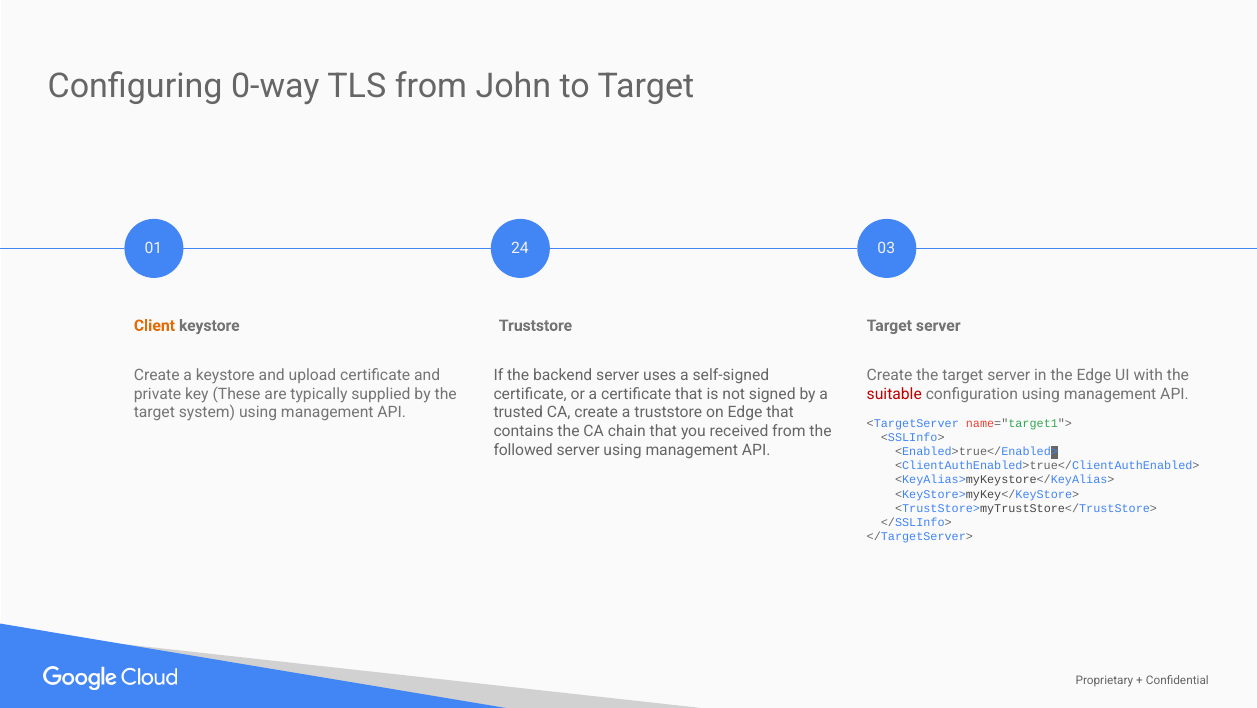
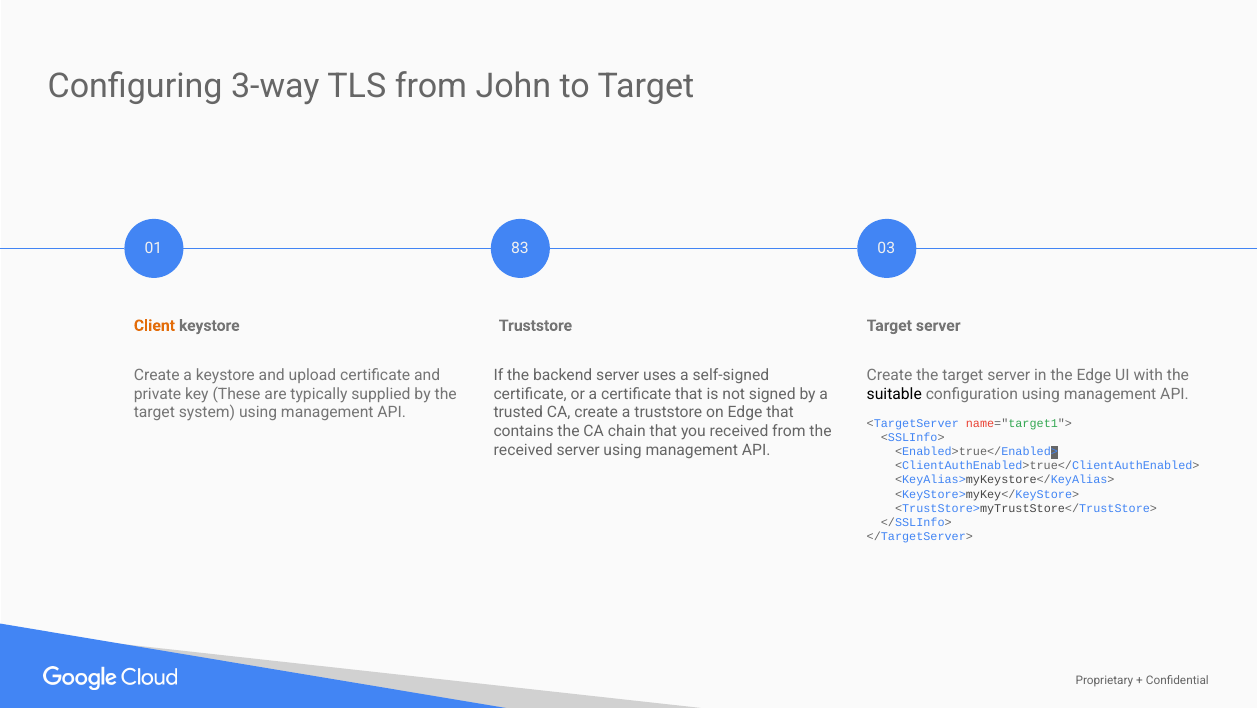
0-way: 0-way -> 3-way (275, 86)
24: 24 -> 83 (520, 249)
suitable colour: red -> black (894, 394)
followed: followed -> received (523, 450)
